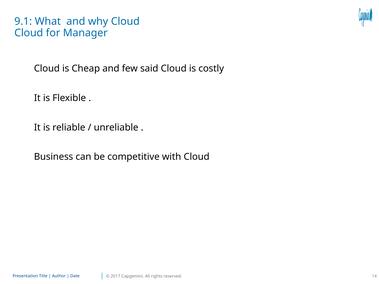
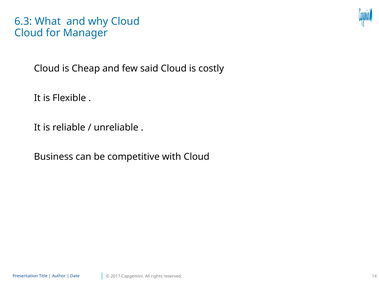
9.1: 9.1 -> 6.3 (23, 21)
